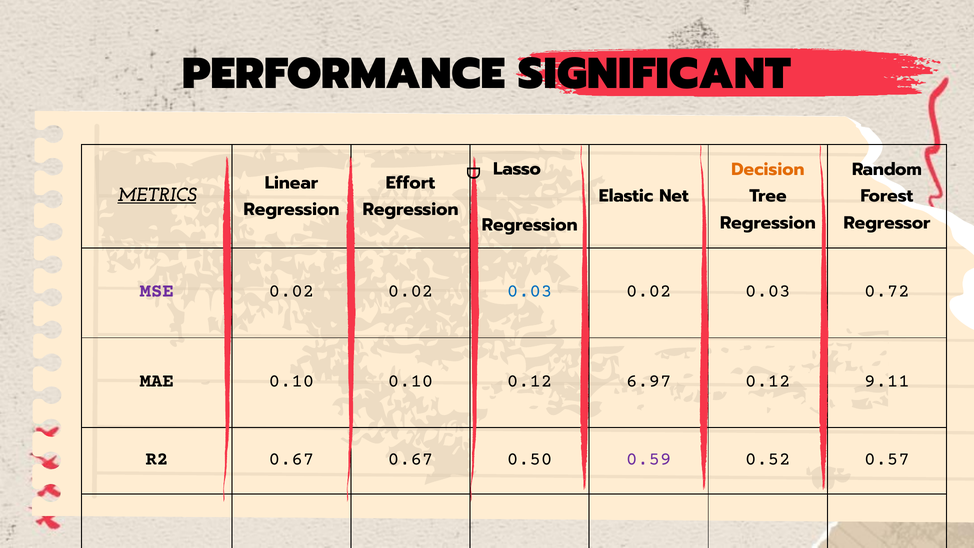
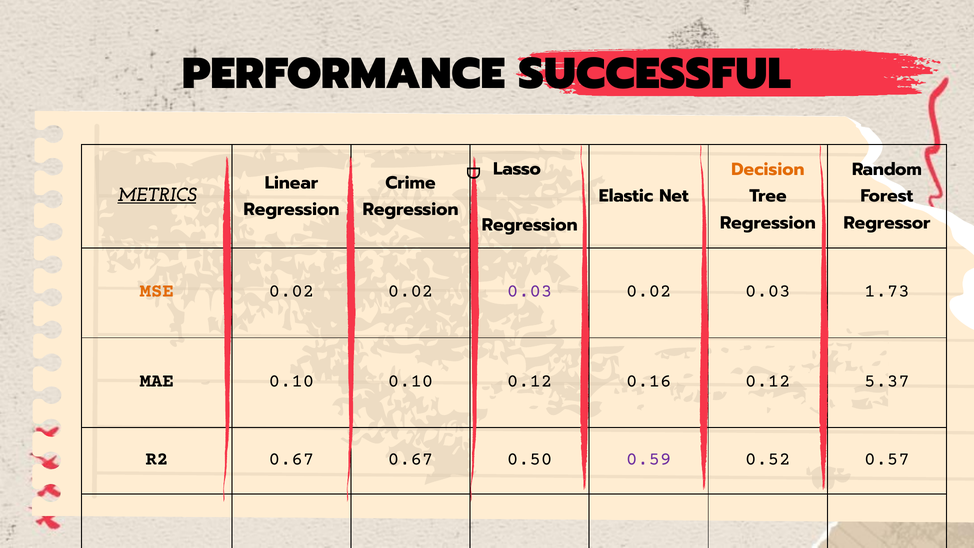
SIGNIFICANT: SIGNIFICANT -> SUCCESSFUL (655, 74)
Effort: Effort -> Crime (411, 183)
MSE colour: purple -> orange (157, 291)
0.03 colour: blue -> purple (530, 291)
0.72: 0.72 -> 1.73 (887, 291)
6.97: 6.97 -> 0.16 (649, 380)
9.11: 9.11 -> 5.37 (887, 380)
